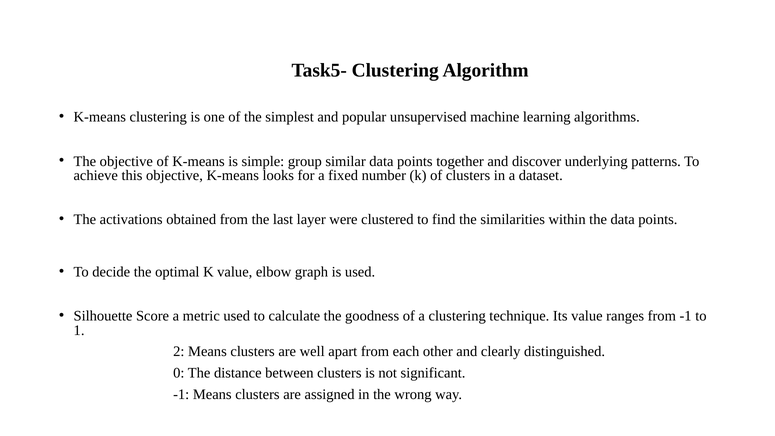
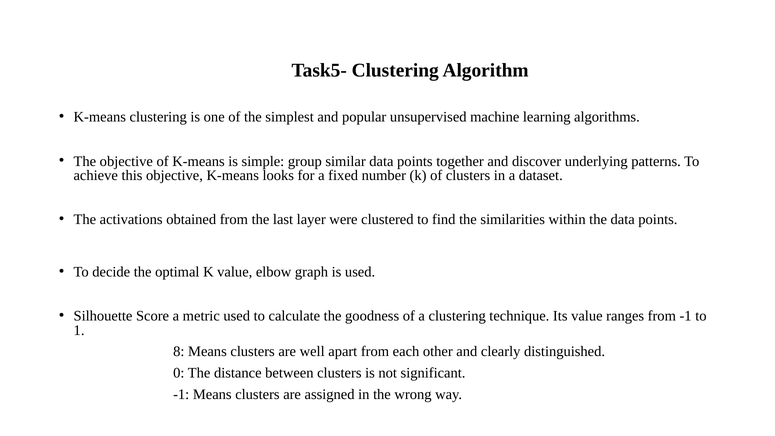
2: 2 -> 8 (179, 352)
